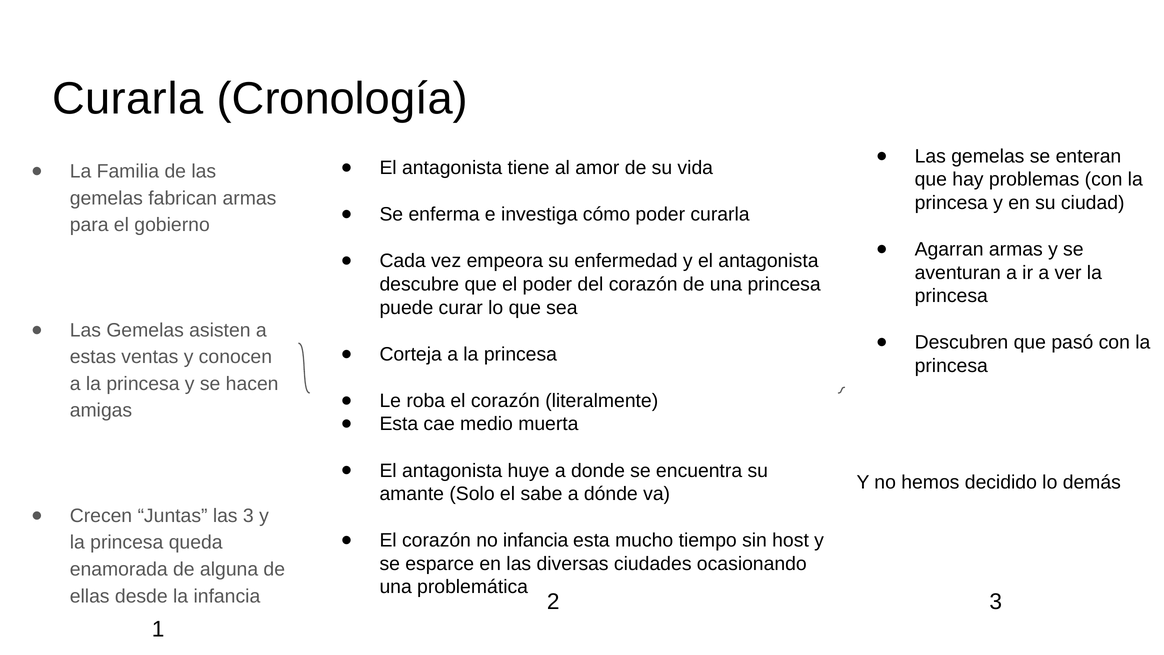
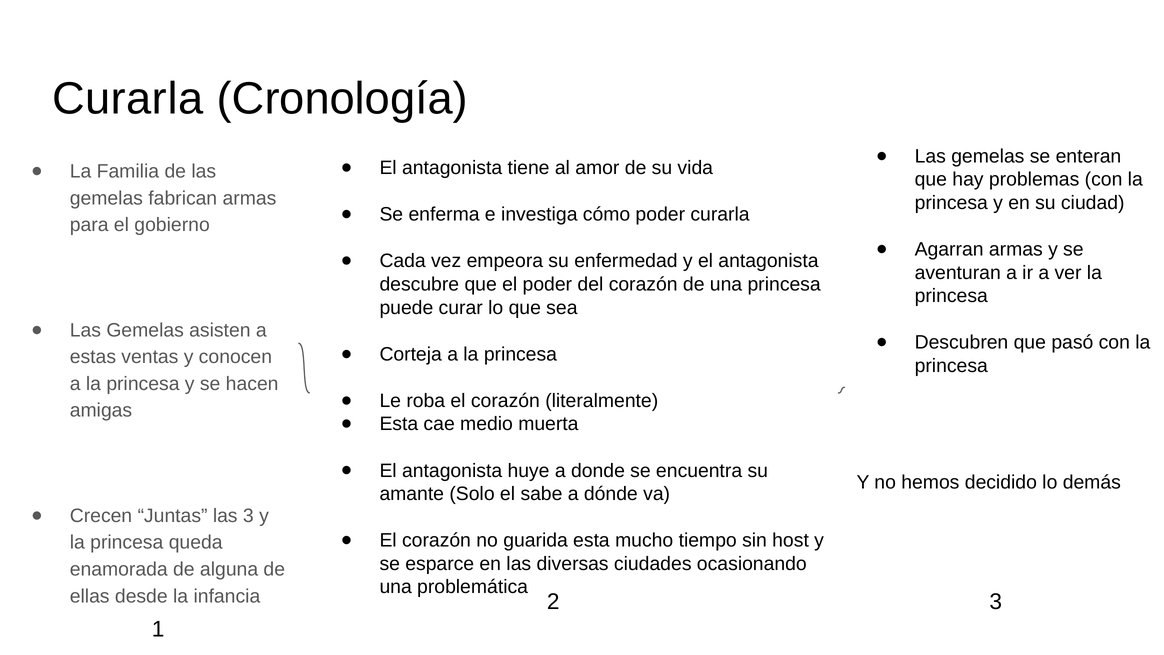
no infancia: infancia -> guarida (536, 540)
